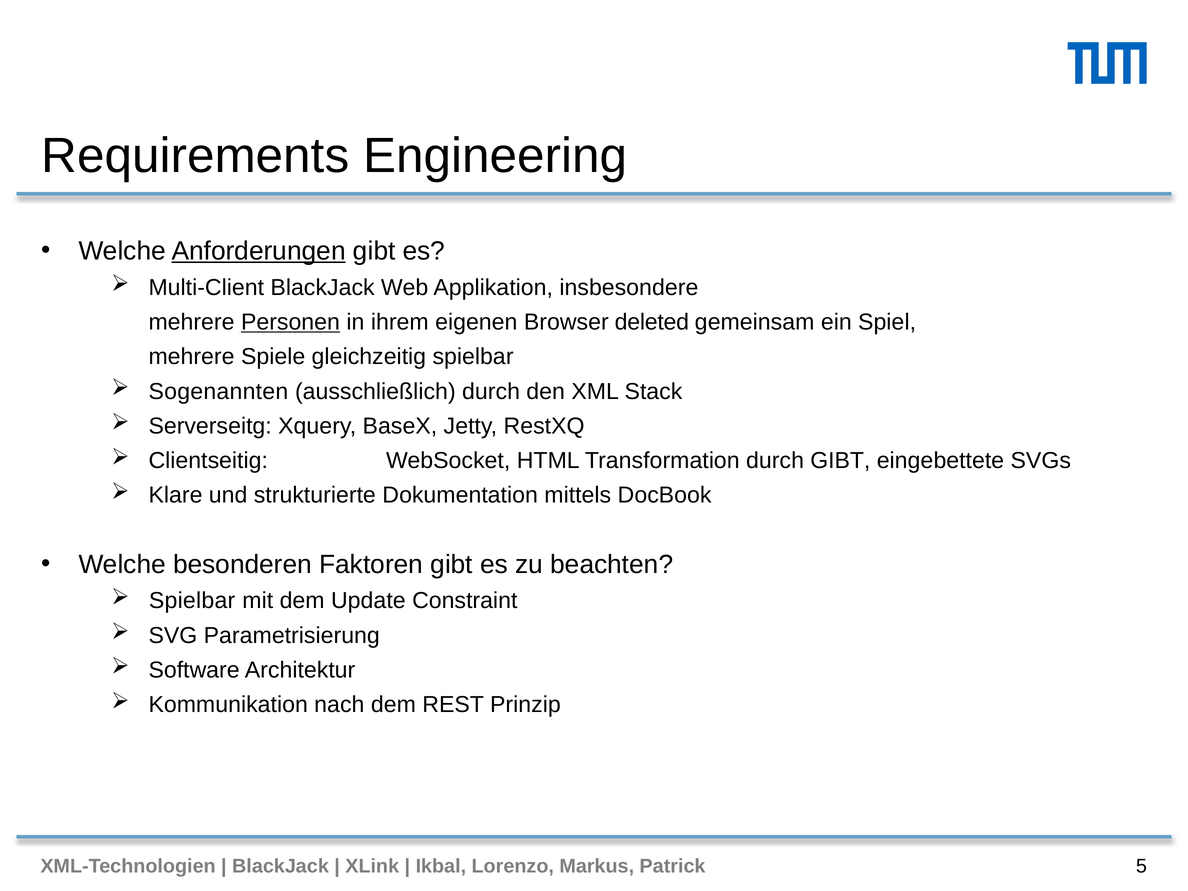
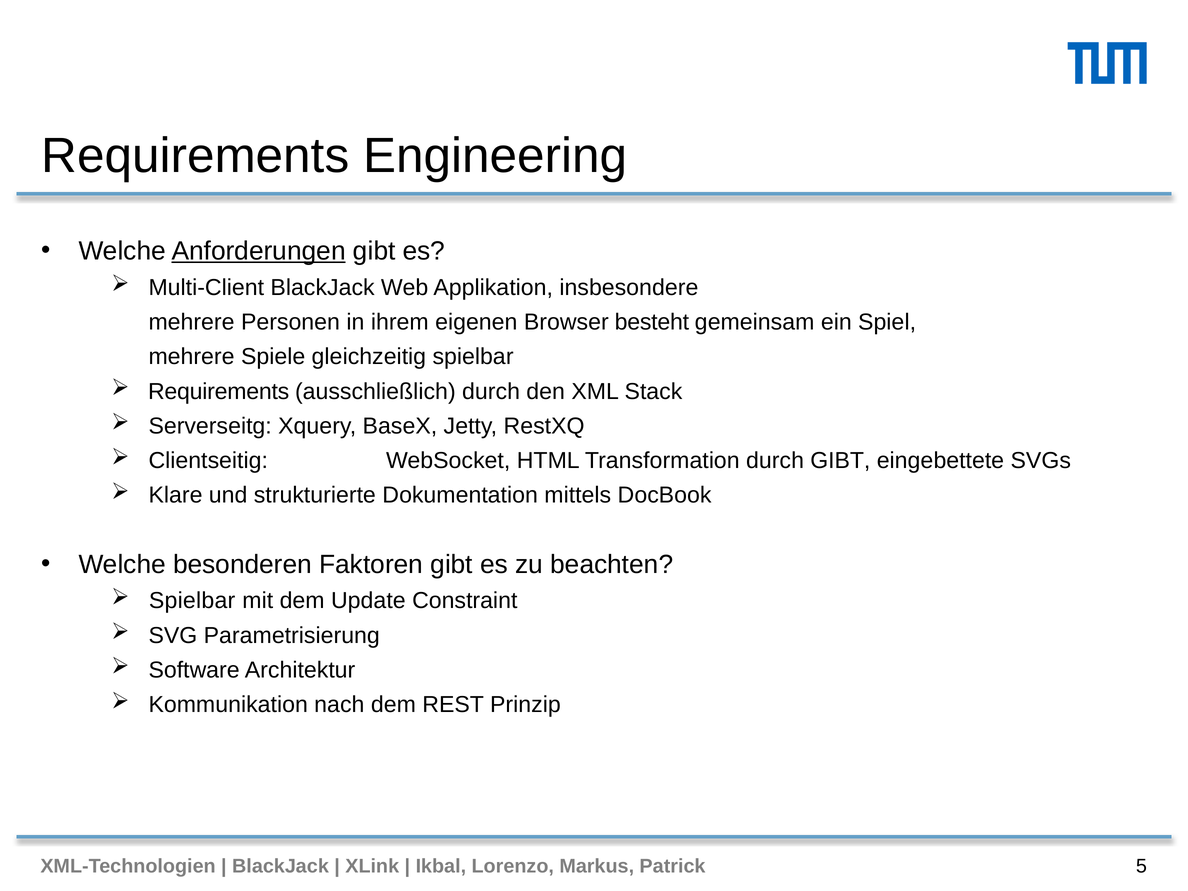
Personen underline: present -> none (290, 322)
deleted: deleted -> besteht (652, 322)
Sogenannten: Sogenannten -> Requirements (219, 391)
